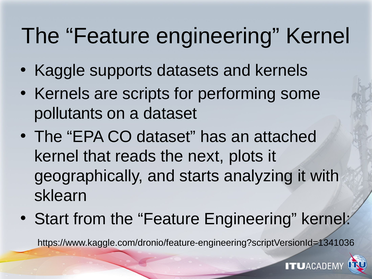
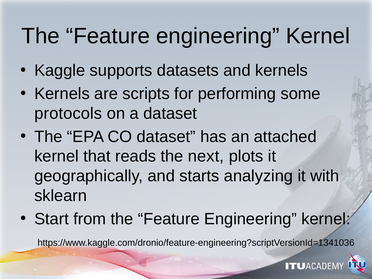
pollutants: pollutants -> protocols (68, 113)
